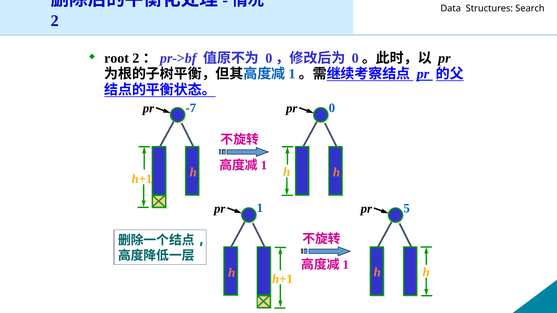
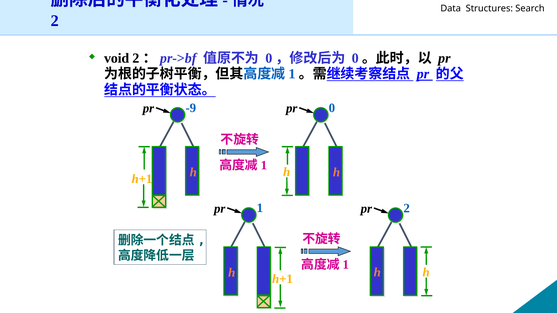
root: root -> void (117, 58)
-7: -7 -> -9 (191, 108)
pr 5: 5 -> 2 (407, 208)
